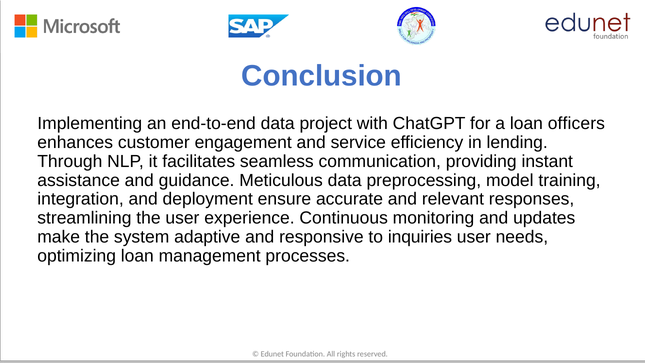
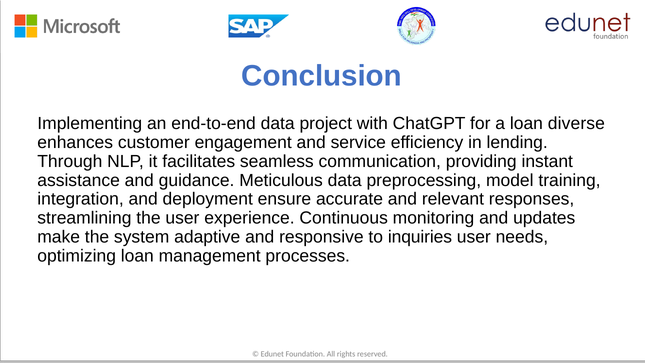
officers: officers -> diverse (576, 123)
